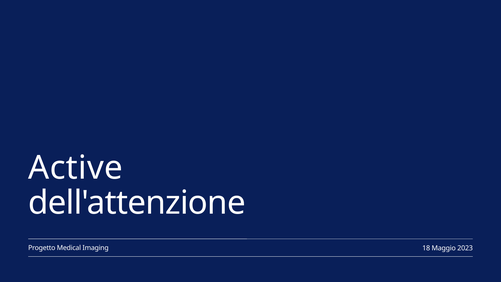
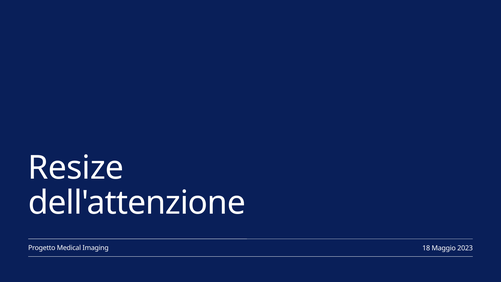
Active: Active -> Resize (76, 168)
